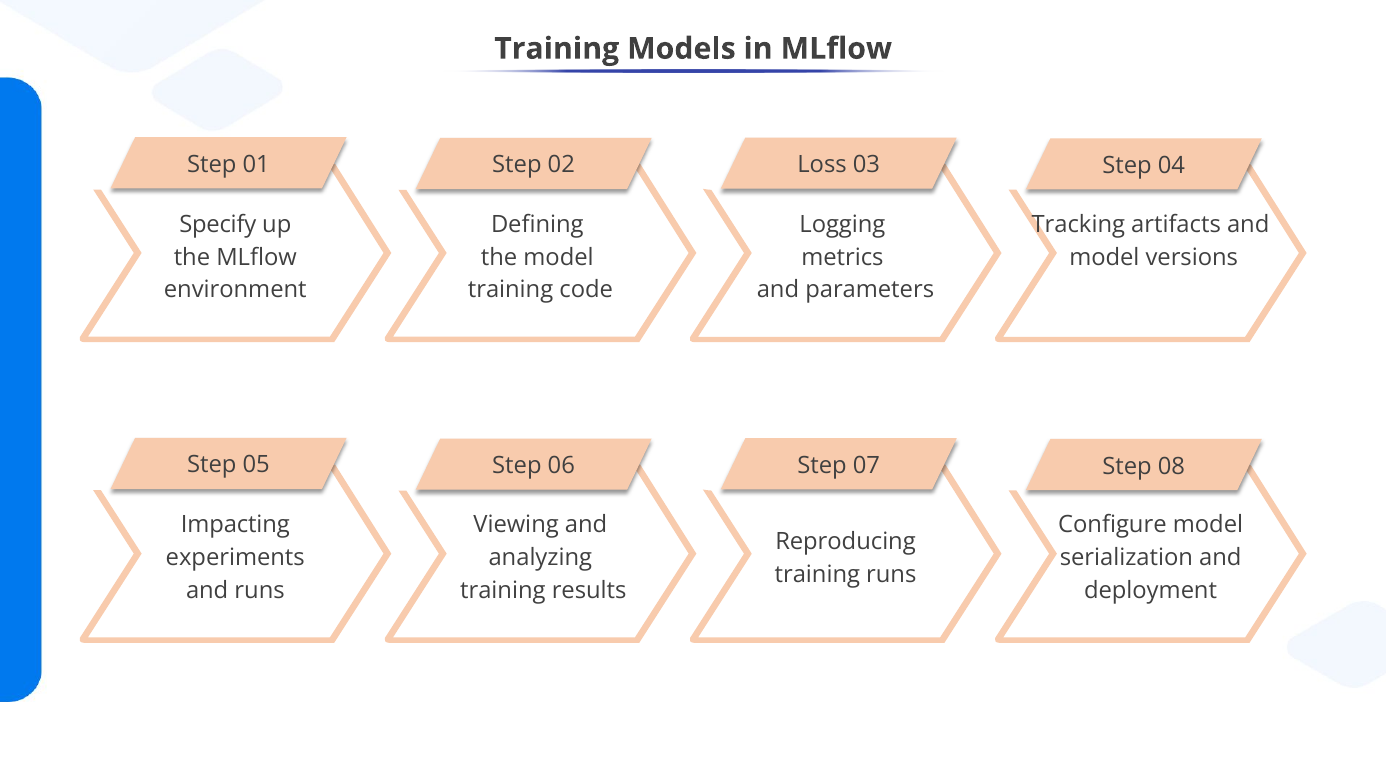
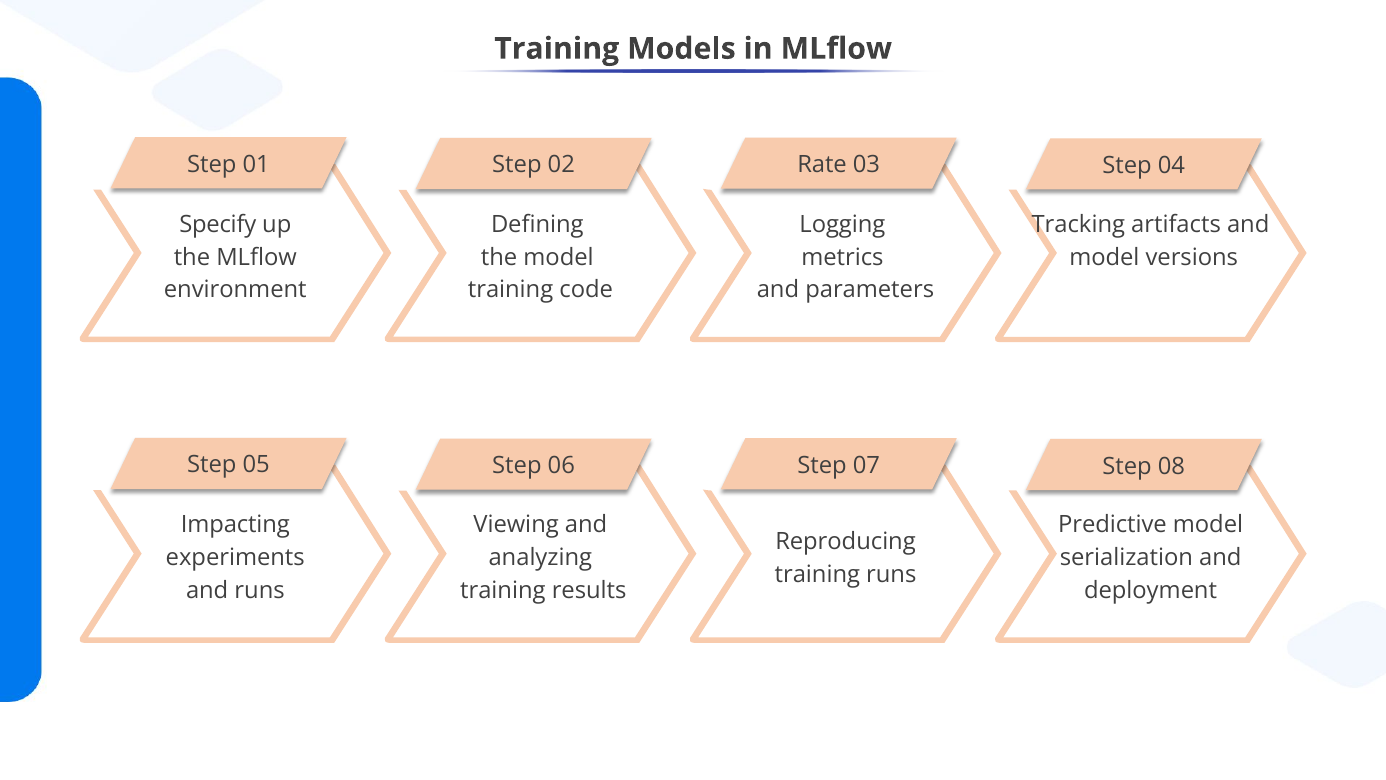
Loss: Loss -> Rate (822, 165)
Configure: Configure -> Predictive (1112, 525)
